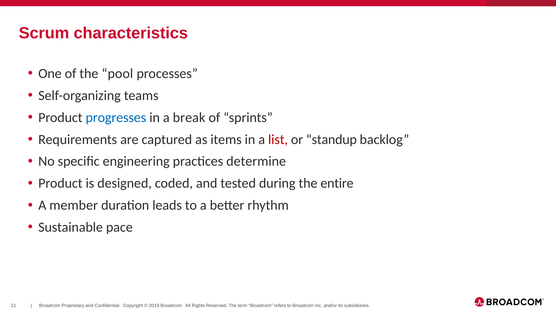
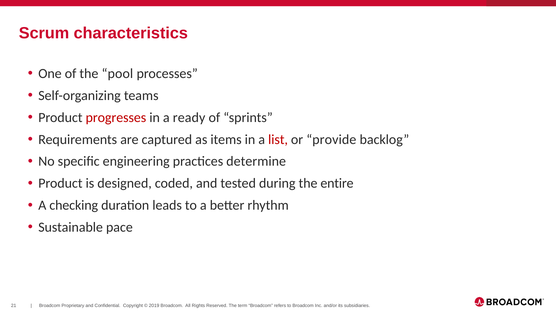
progresses colour: blue -> red (116, 117)
break: break -> ready (189, 117)
standup: standup -> provide (331, 139)
member: member -> checking (74, 205)
